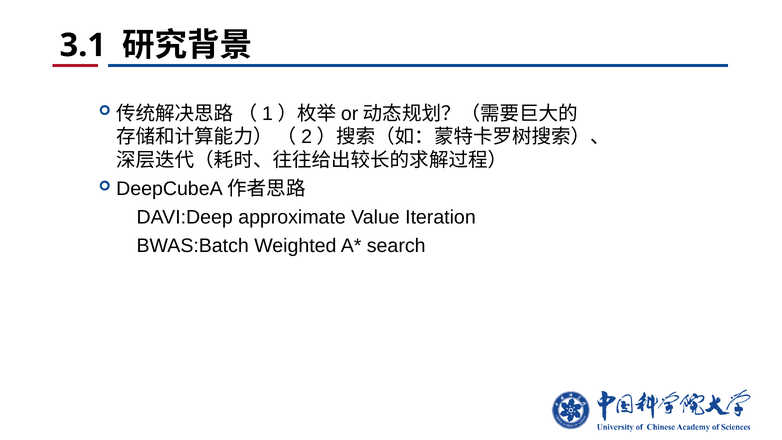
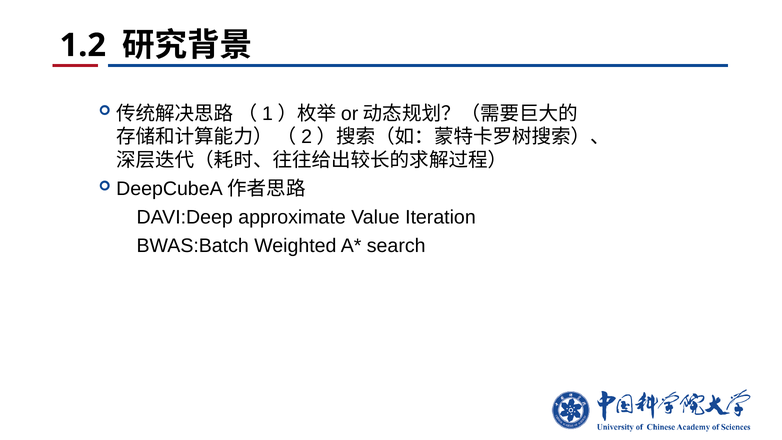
3.1: 3.1 -> 1.2 (83, 45)
